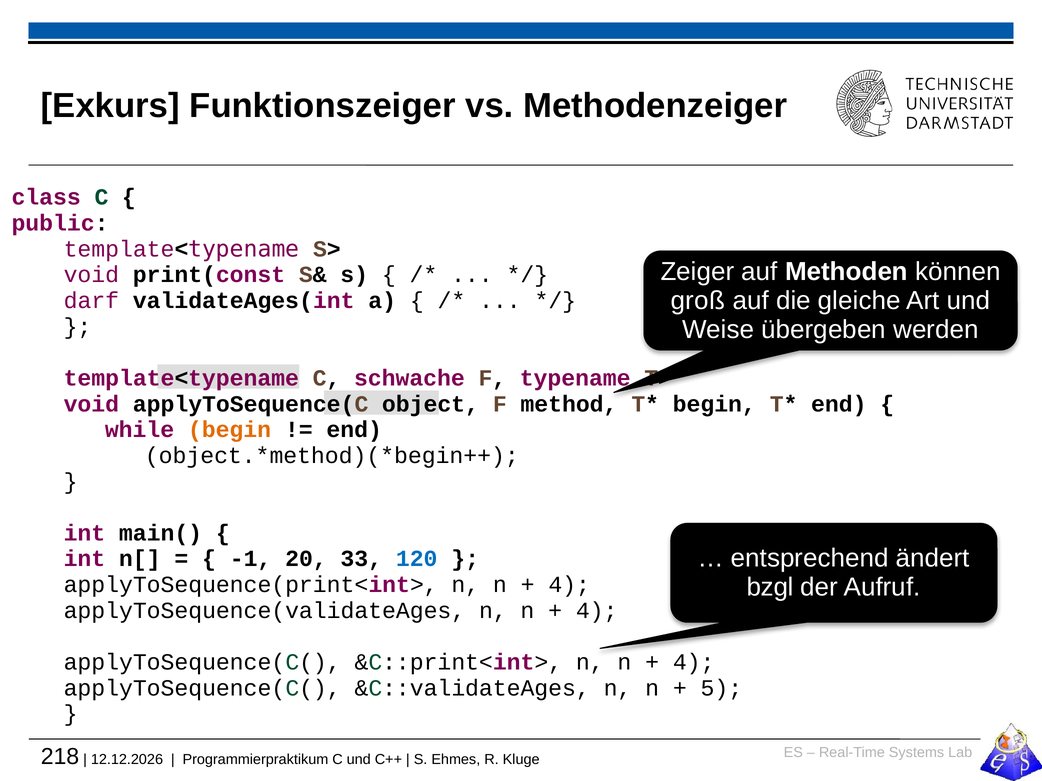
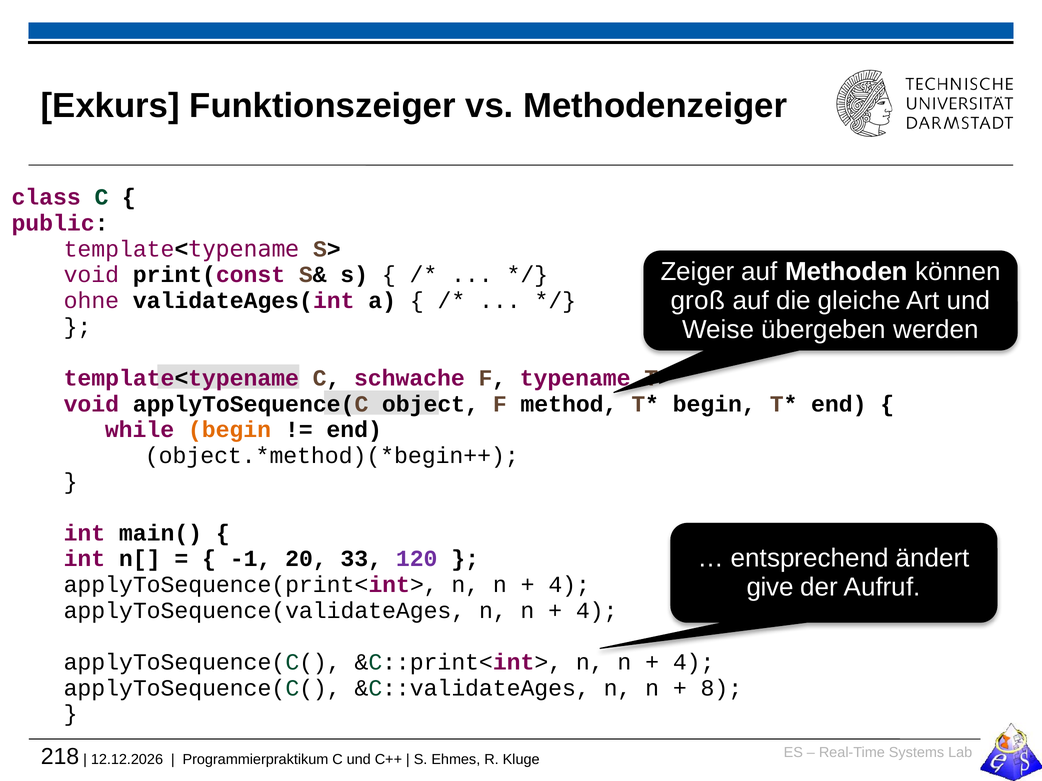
darf: darf -> ohne (91, 301)
120 colour: blue -> purple (417, 559)
bzgl: bzgl -> give (770, 588)
5: 5 -> 8 (721, 688)
